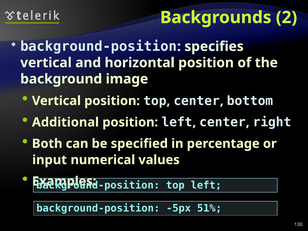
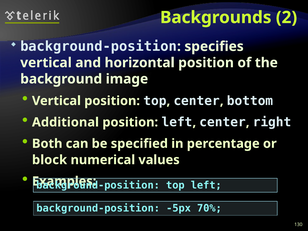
input: input -> block (50, 160)
51%: 51% -> 70% (209, 208)
